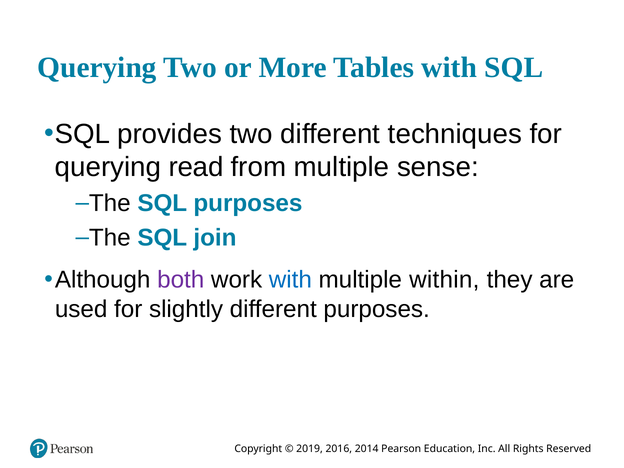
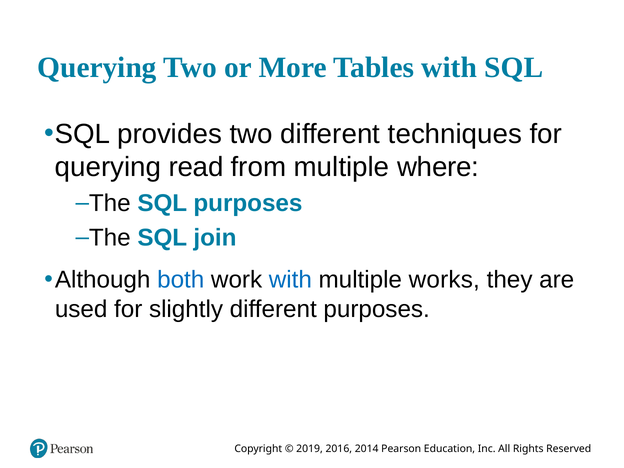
sense: sense -> where (438, 167)
both colour: purple -> blue (181, 280)
within: within -> works (444, 280)
